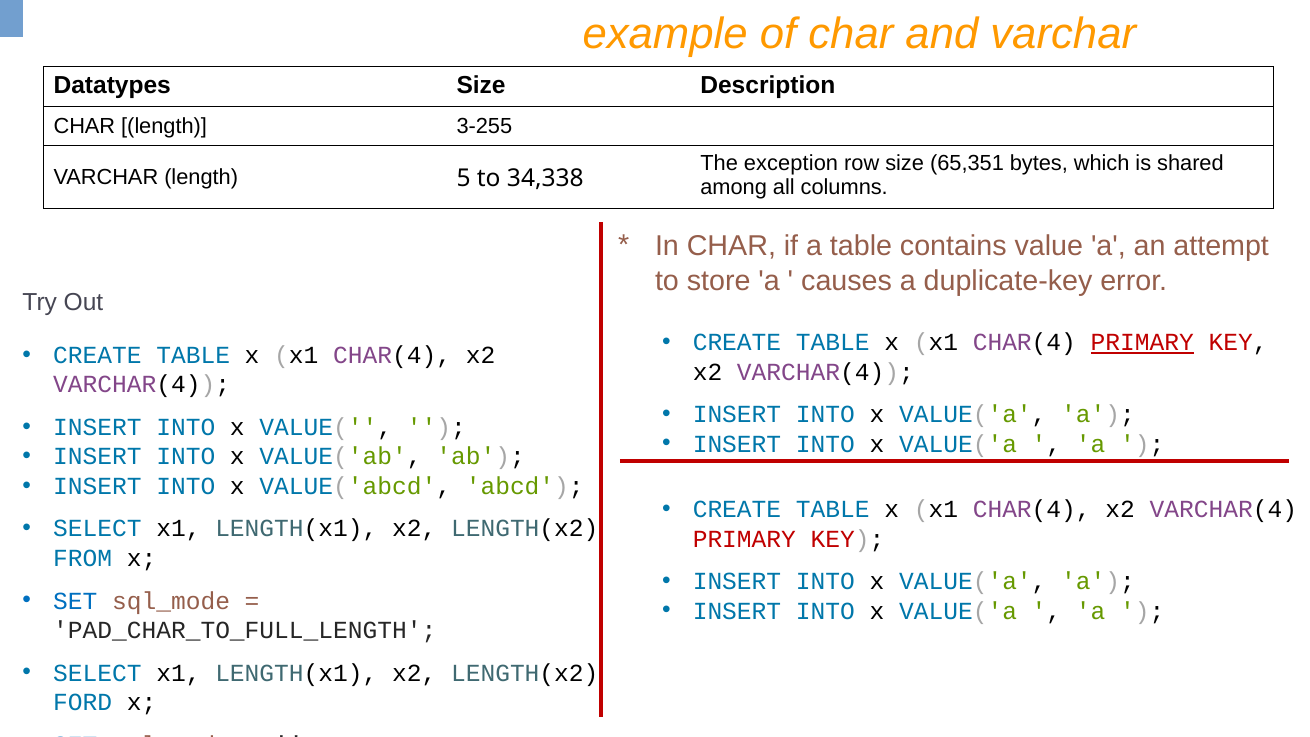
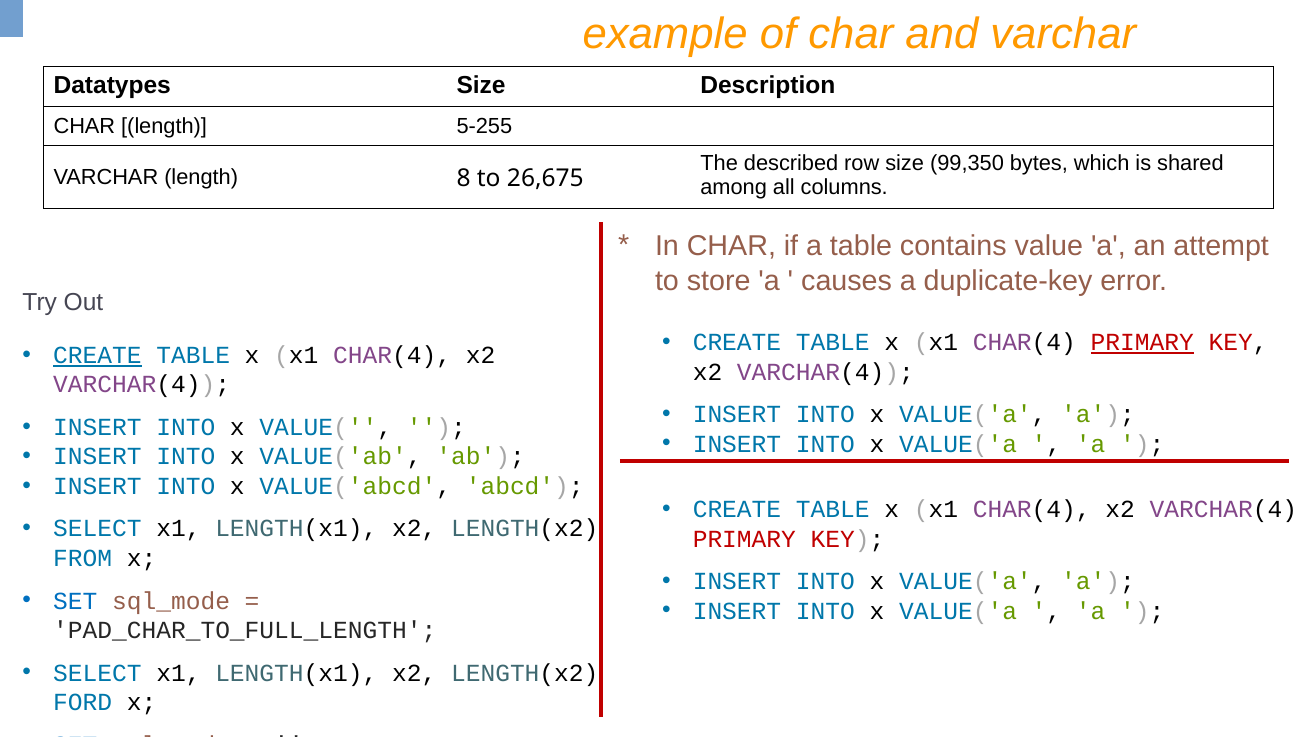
3-255: 3-255 -> 5-255 (484, 126)
exception: exception -> described (791, 163)
65,351: 65,351 -> 99,350 (967, 163)
5: 5 -> 8 (464, 178)
34,338: 34,338 -> 26,675 (545, 178)
CREATE underline: none -> present (97, 355)
